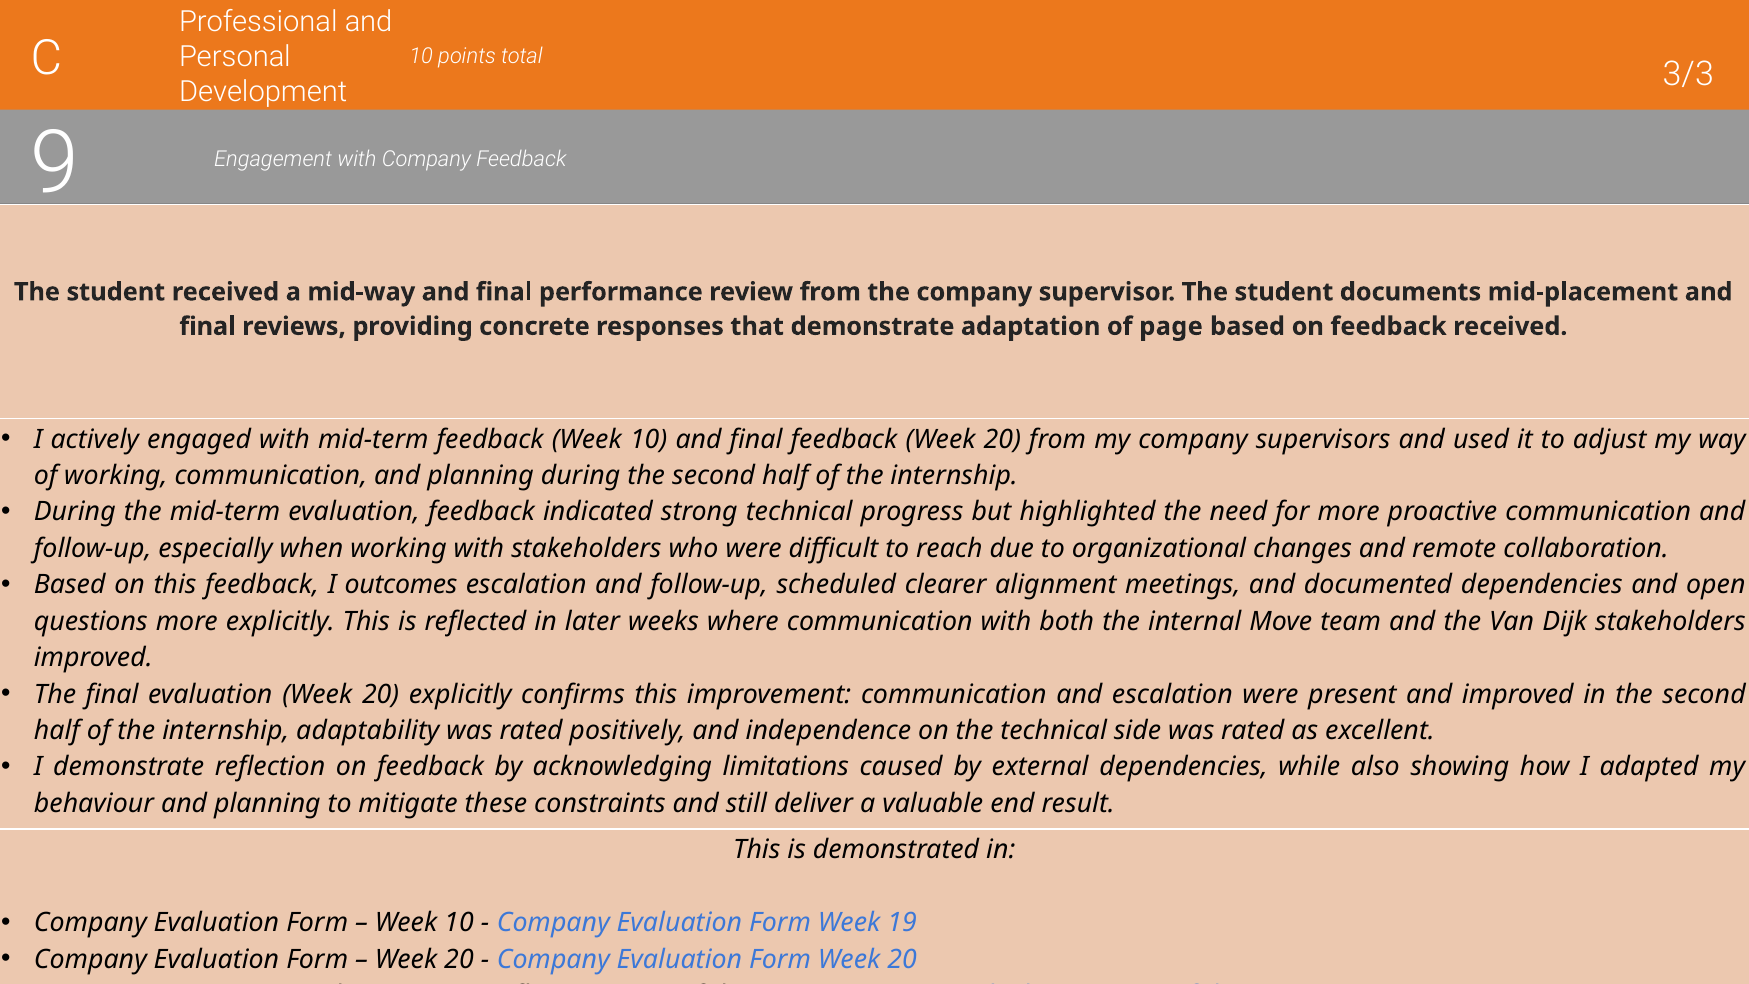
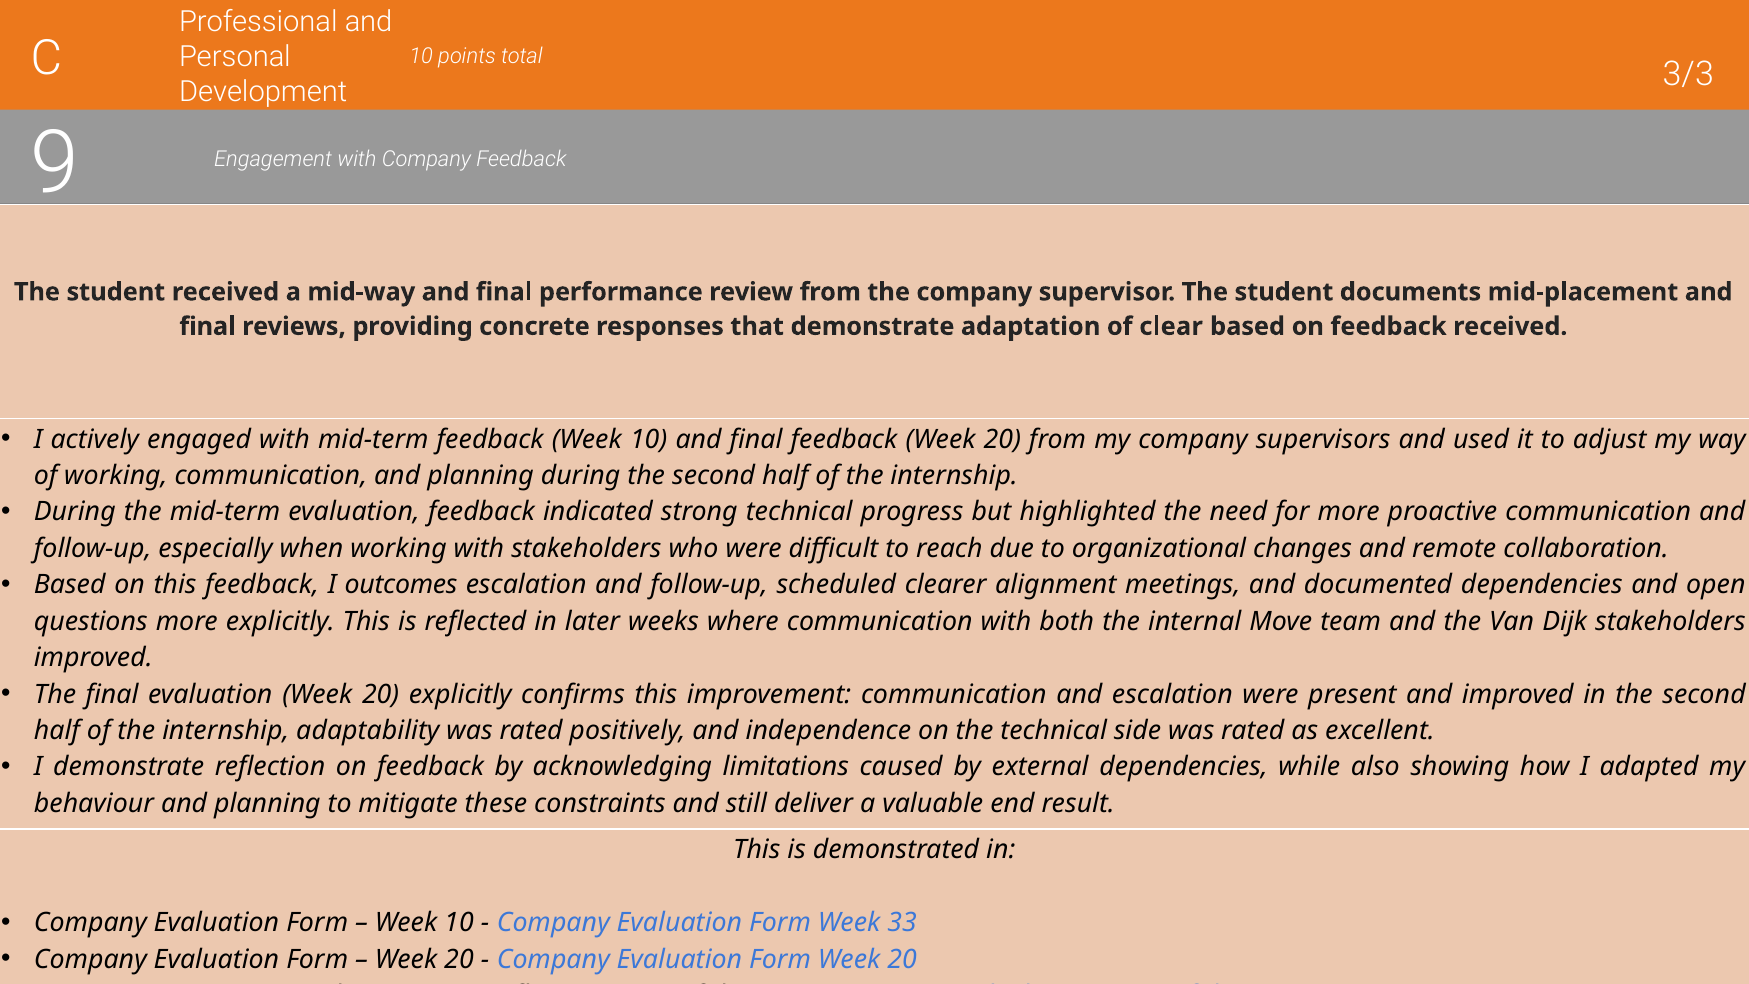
page: page -> clear (1171, 326)
19: 19 -> 33 (902, 923)
